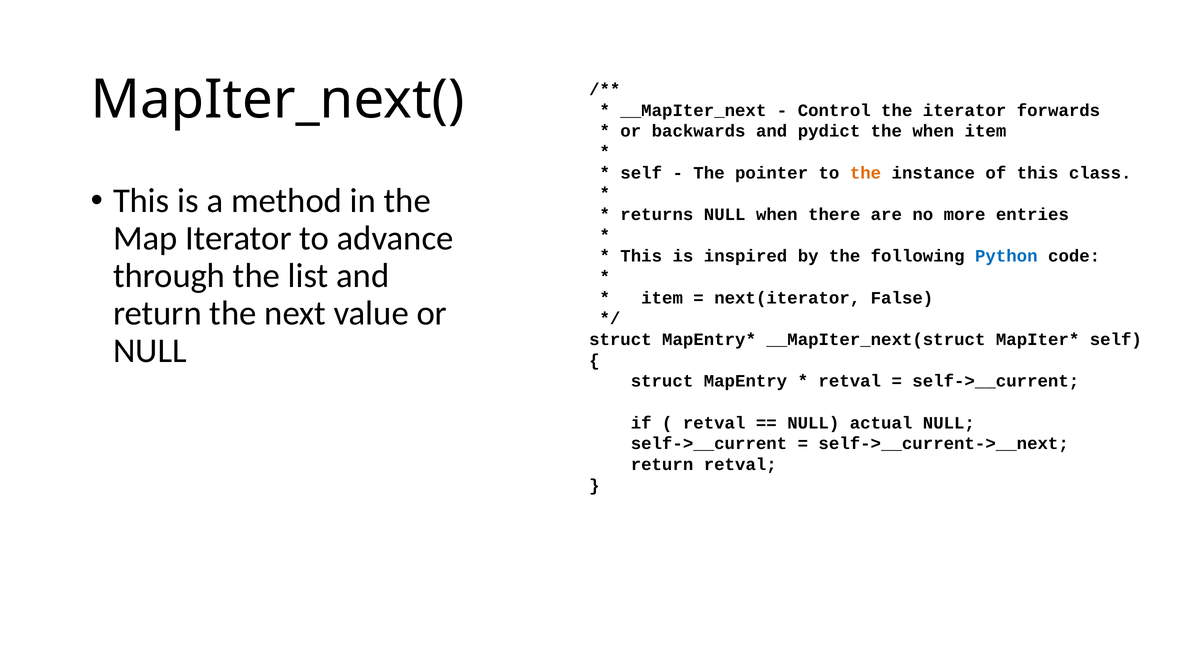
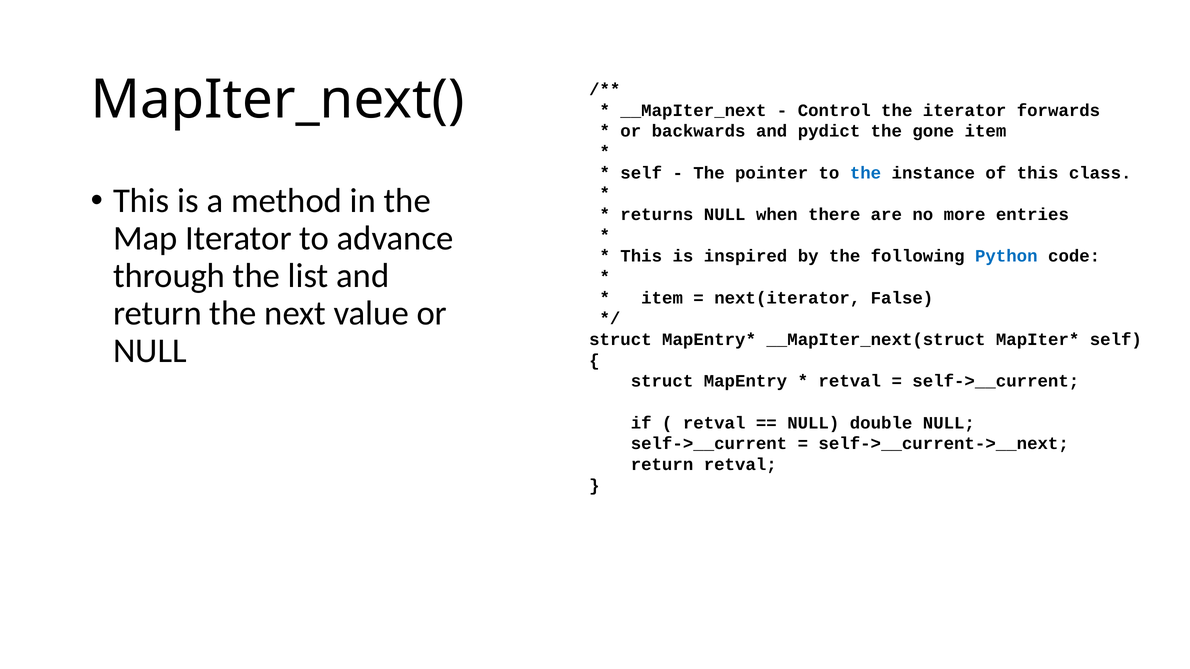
the when: when -> gone (933, 131)
the colour: orange -> blue (866, 173)
actual: actual -> double (881, 423)
